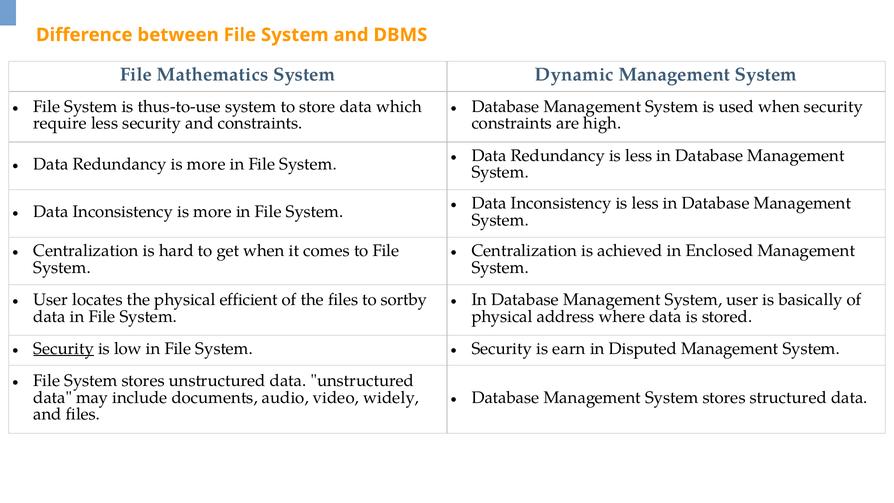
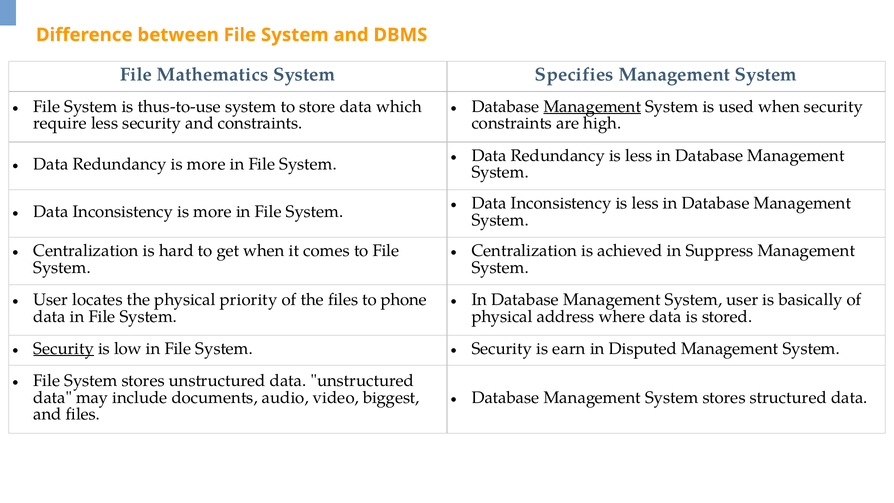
Dynamic: Dynamic -> Specifies (574, 75)
Management underline: none -> present (592, 106)
Enclosed: Enclosed -> Suppress (719, 251)
efficient: efficient -> priority (249, 300)
sortby: sortby -> phone (404, 300)
widely: widely -> biggest (391, 397)
